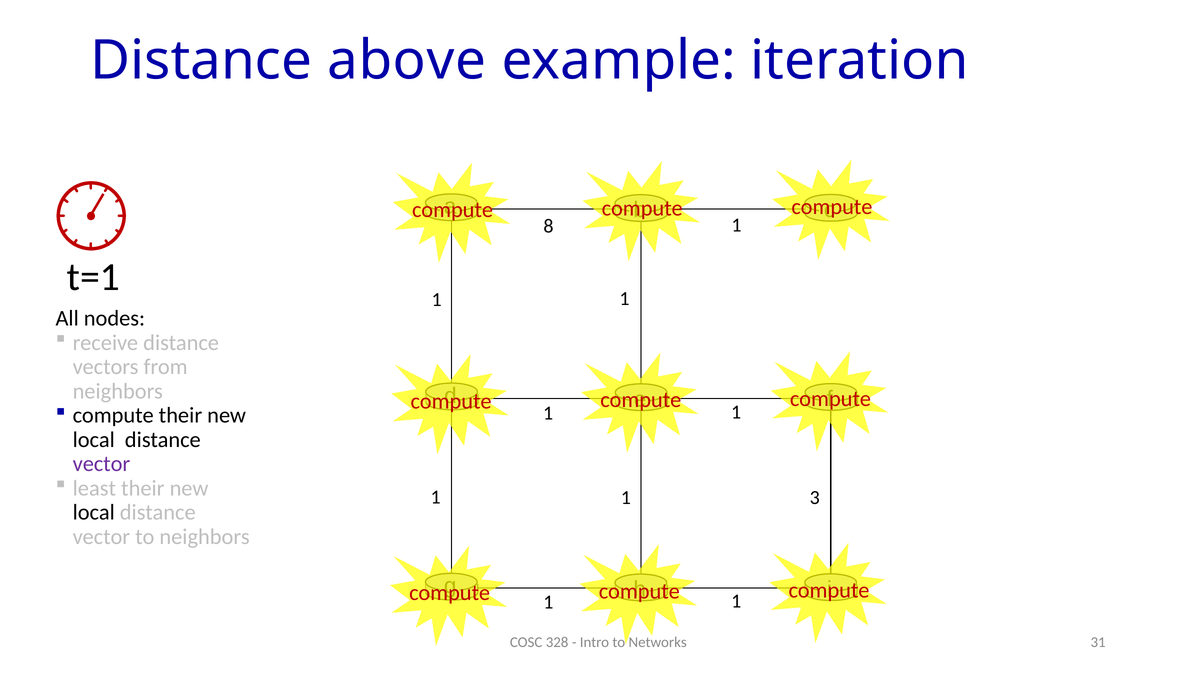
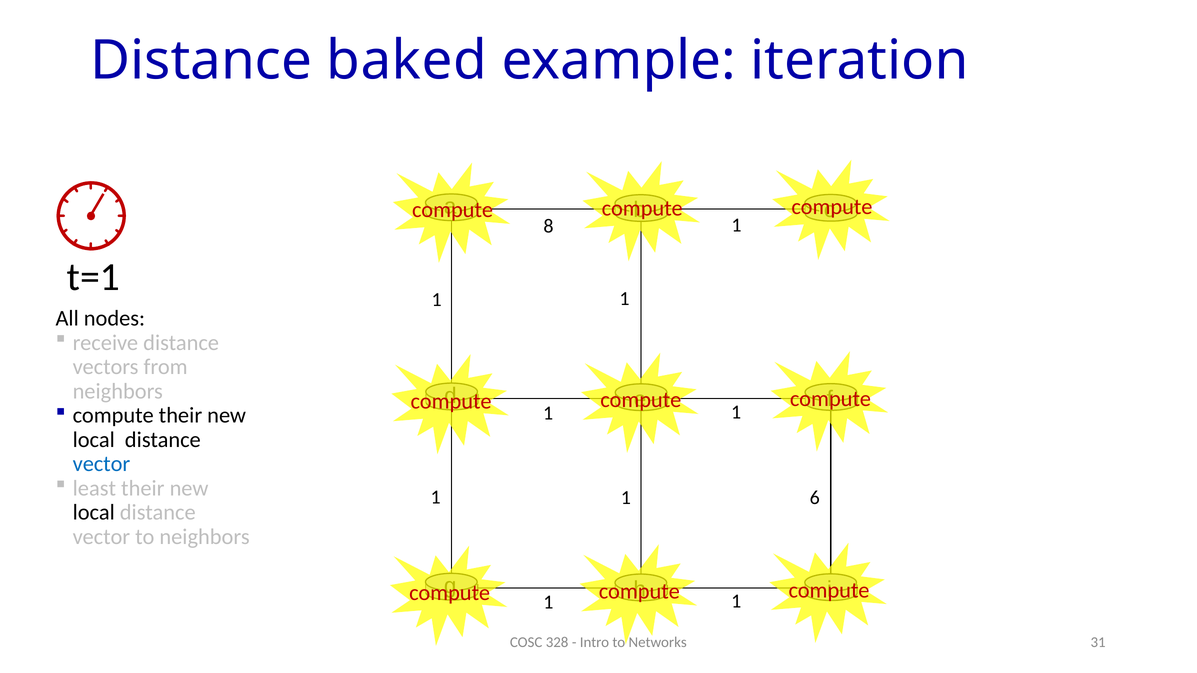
above: above -> baked (407, 61)
vector colour: purple -> blue (101, 464)
3: 3 -> 6 (815, 498)
